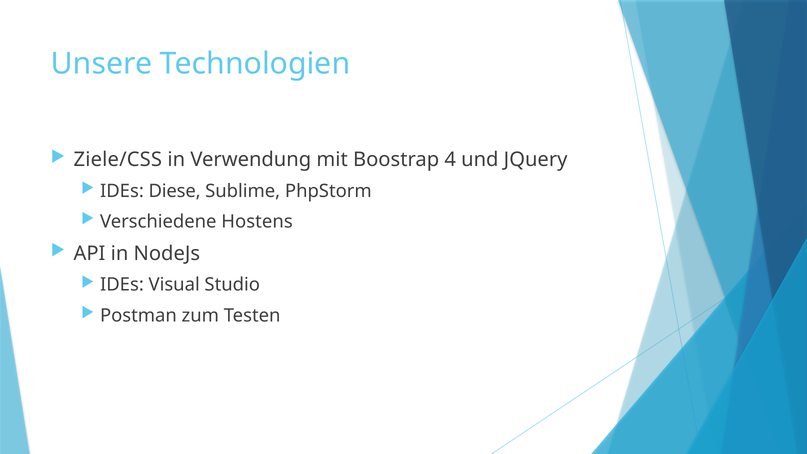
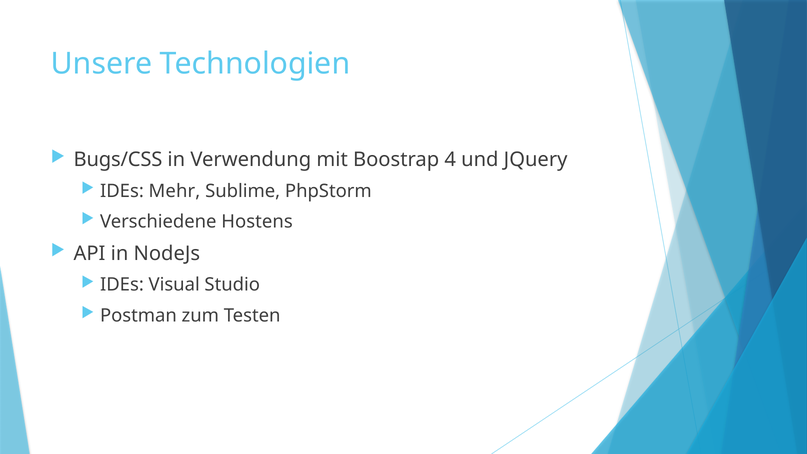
Ziele/CSS: Ziele/CSS -> Bugs/CSS (118, 160)
Diese: Diese -> Mehr (174, 191)
